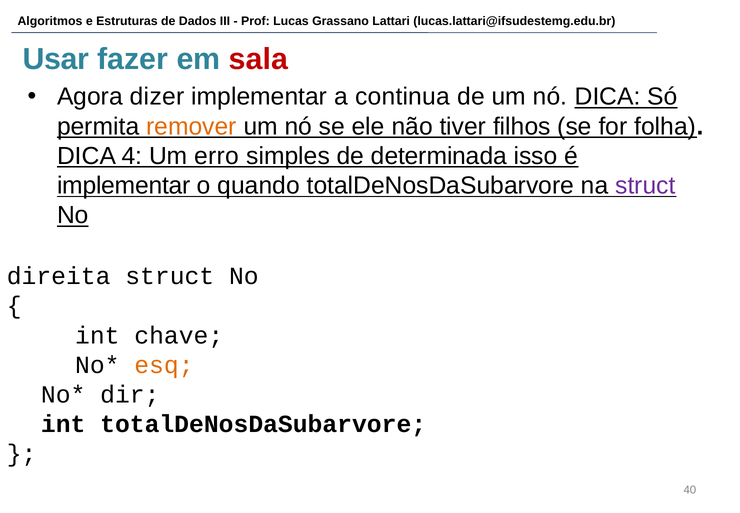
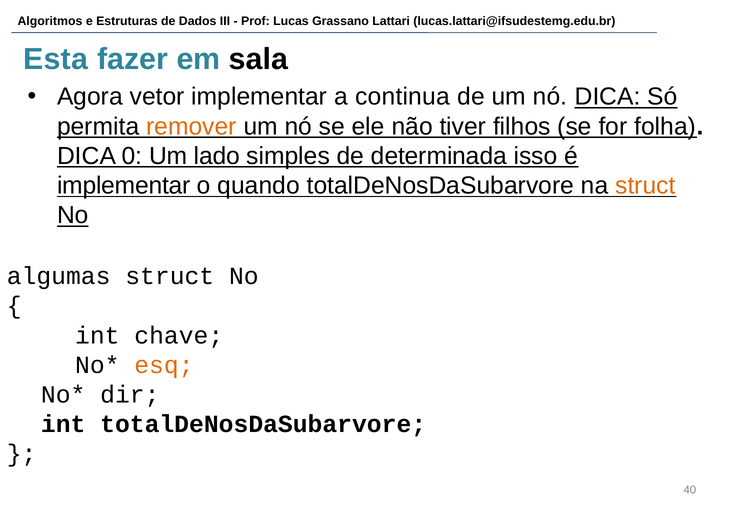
Usar: Usar -> Esta (56, 59)
sala colour: red -> black (258, 59)
dizer: dizer -> vetor (157, 97)
4: 4 -> 0 (132, 156)
erro: erro -> lado (217, 156)
struct colour: purple -> orange (645, 185)
direita: direita -> algumas (59, 276)
